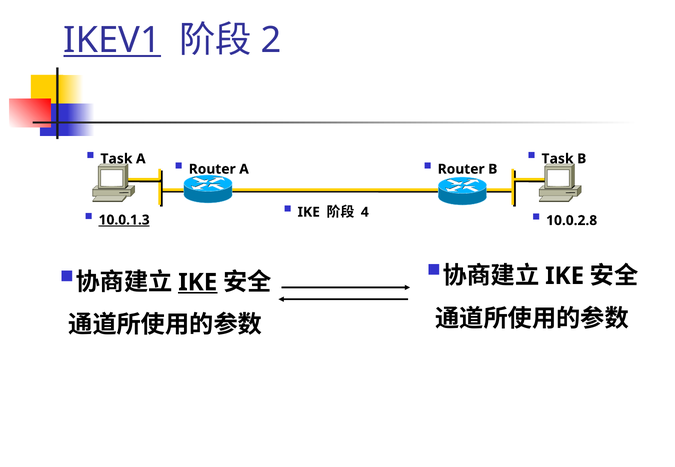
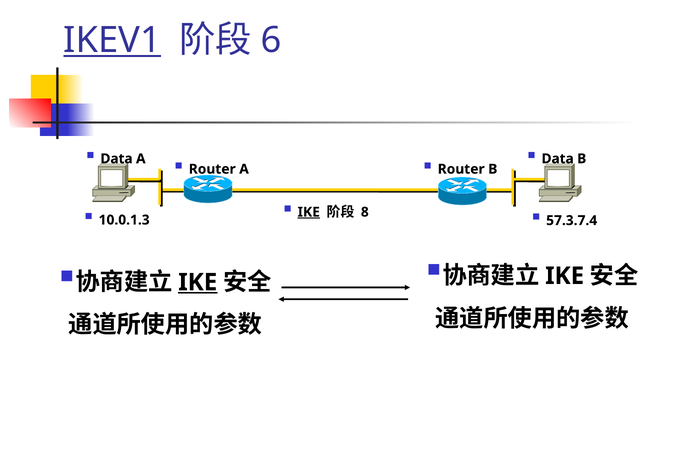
2: 2 -> 6 (271, 40)
Task: Task -> Data (117, 159)
Task: Task -> Data (558, 159)
IKE underline: none -> present (309, 212)
4: 4 -> 8 (365, 212)
10.0.1.3 underline: present -> none (124, 220)
10.0.2.8: 10.0.2.8 -> 57.3.7.4 (572, 221)
